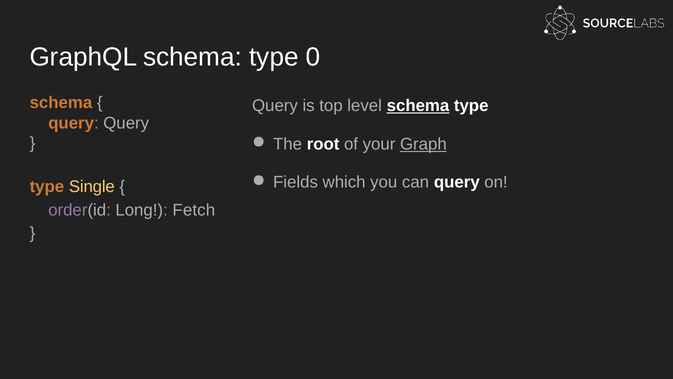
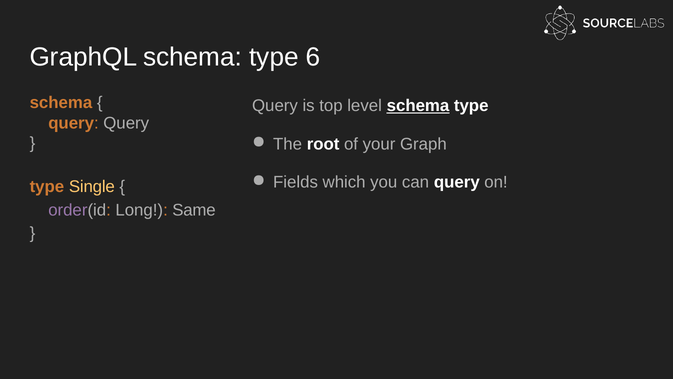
0: 0 -> 6 (313, 57)
Graph underline: present -> none (423, 144)
Fetch: Fetch -> Same (194, 210)
